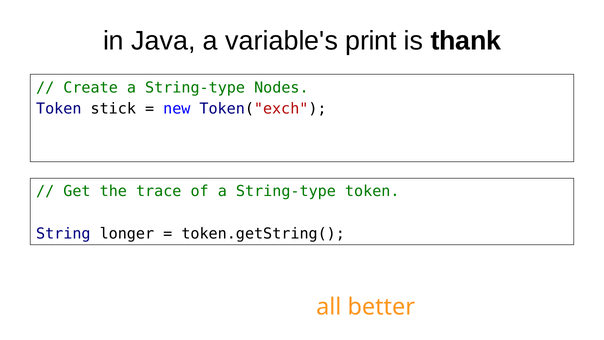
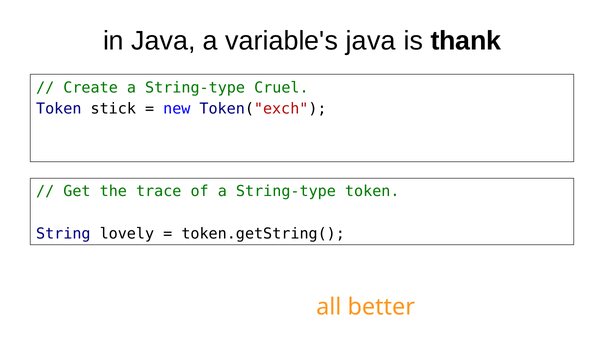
variable's print: print -> java (371, 41)
Nodes: Nodes -> Cruel (281, 87)
longer: longer -> lovely (127, 233)
